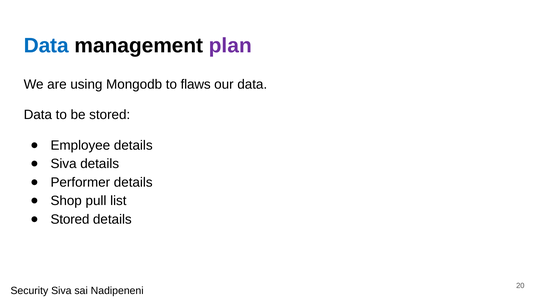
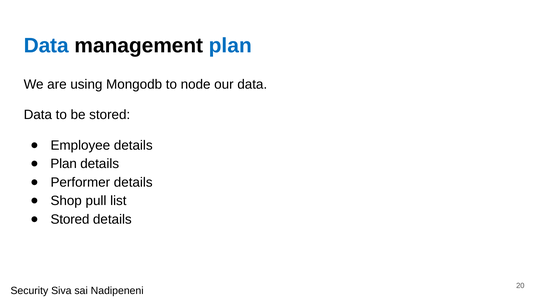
plan colour: purple -> blue (230, 45)
flaws: flaws -> node (196, 84)
Siva: Siva -> Plan (64, 164)
